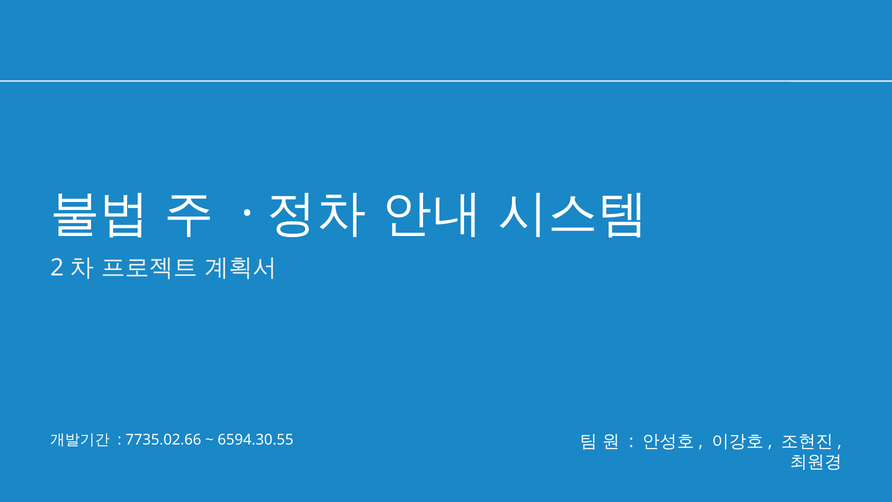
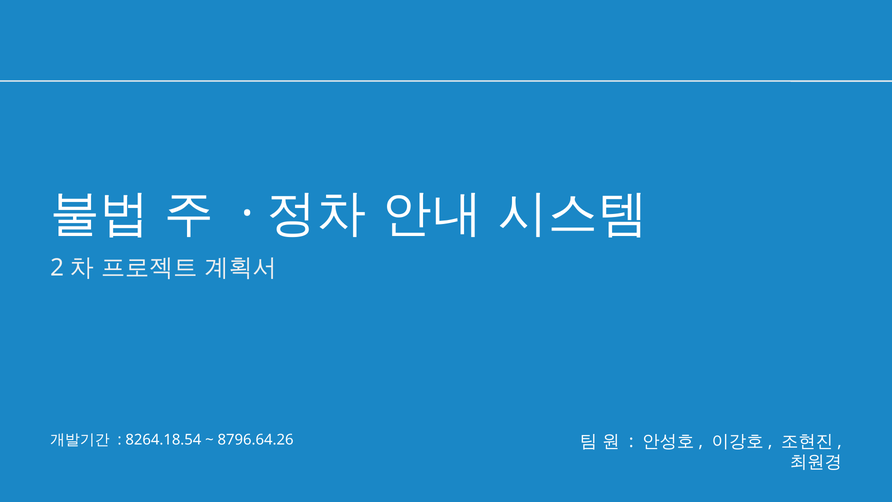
7735.02.66: 7735.02.66 -> 8264.18.54 (163, 440)
6594.30.55: 6594.30.55 -> 8796.64.26 (256, 440)
